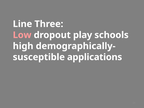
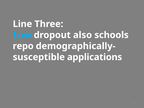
Low colour: pink -> light blue (22, 35)
play: play -> also (83, 35)
high: high -> repo (23, 46)
